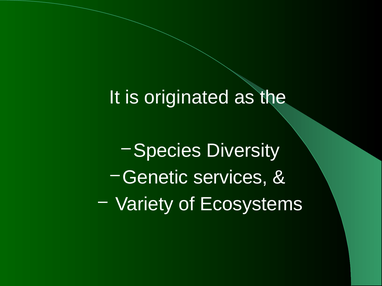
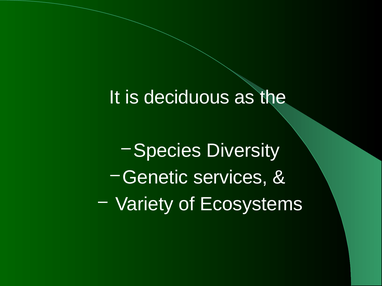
originated: originated -> deciduous (187, 97)
